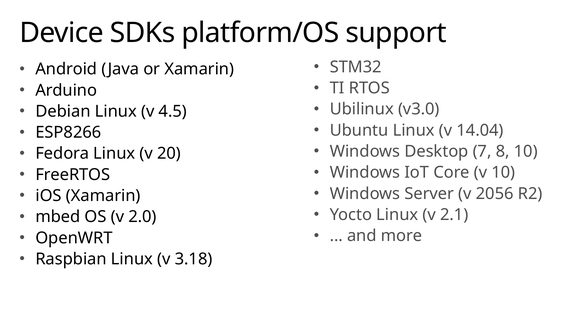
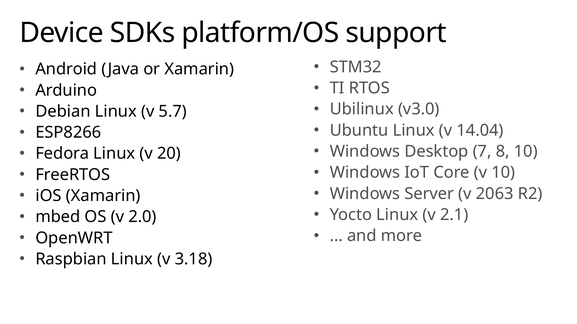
4.5: 4.5 -> 5.7 (173, 112)
2056: 2056 -> 2063 (495, 194)
